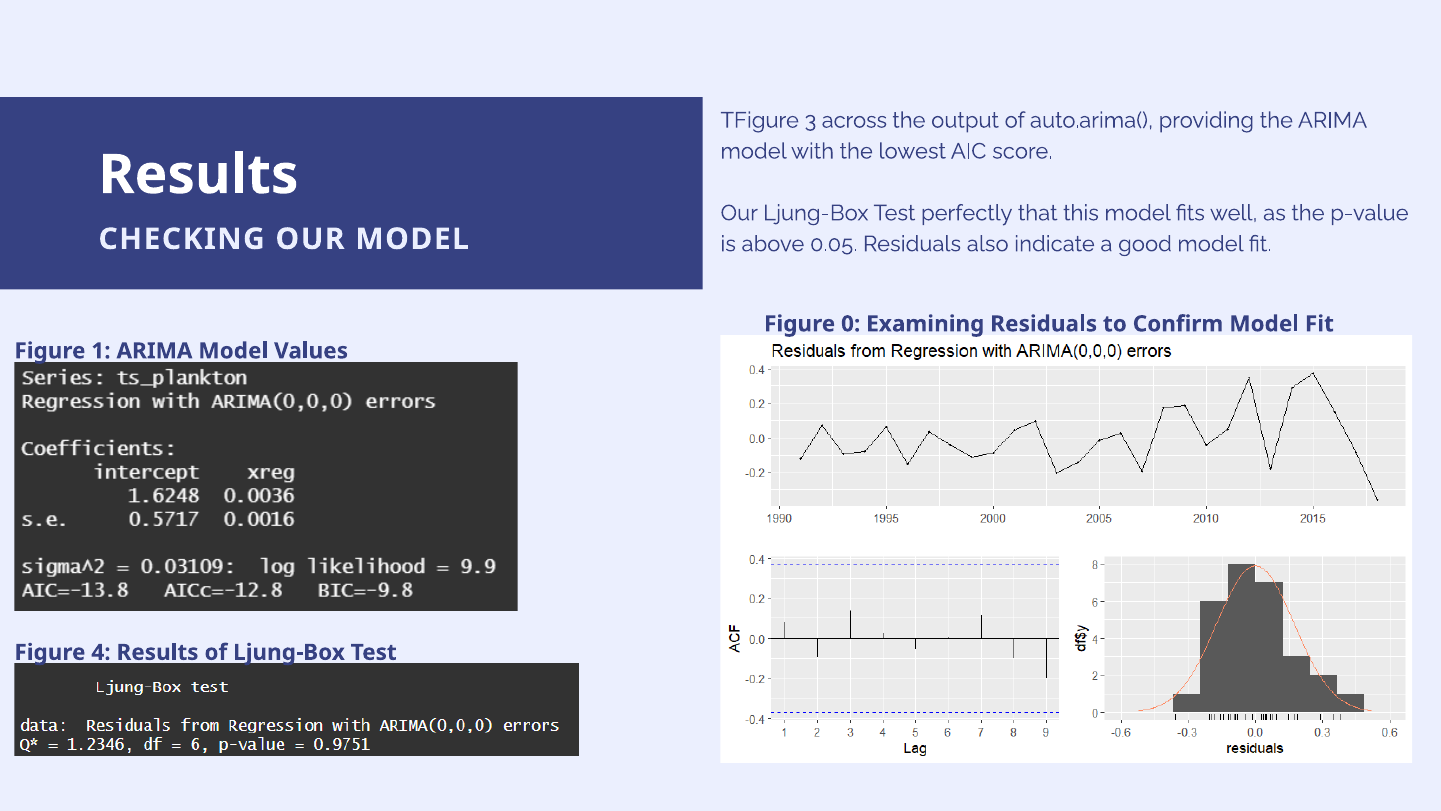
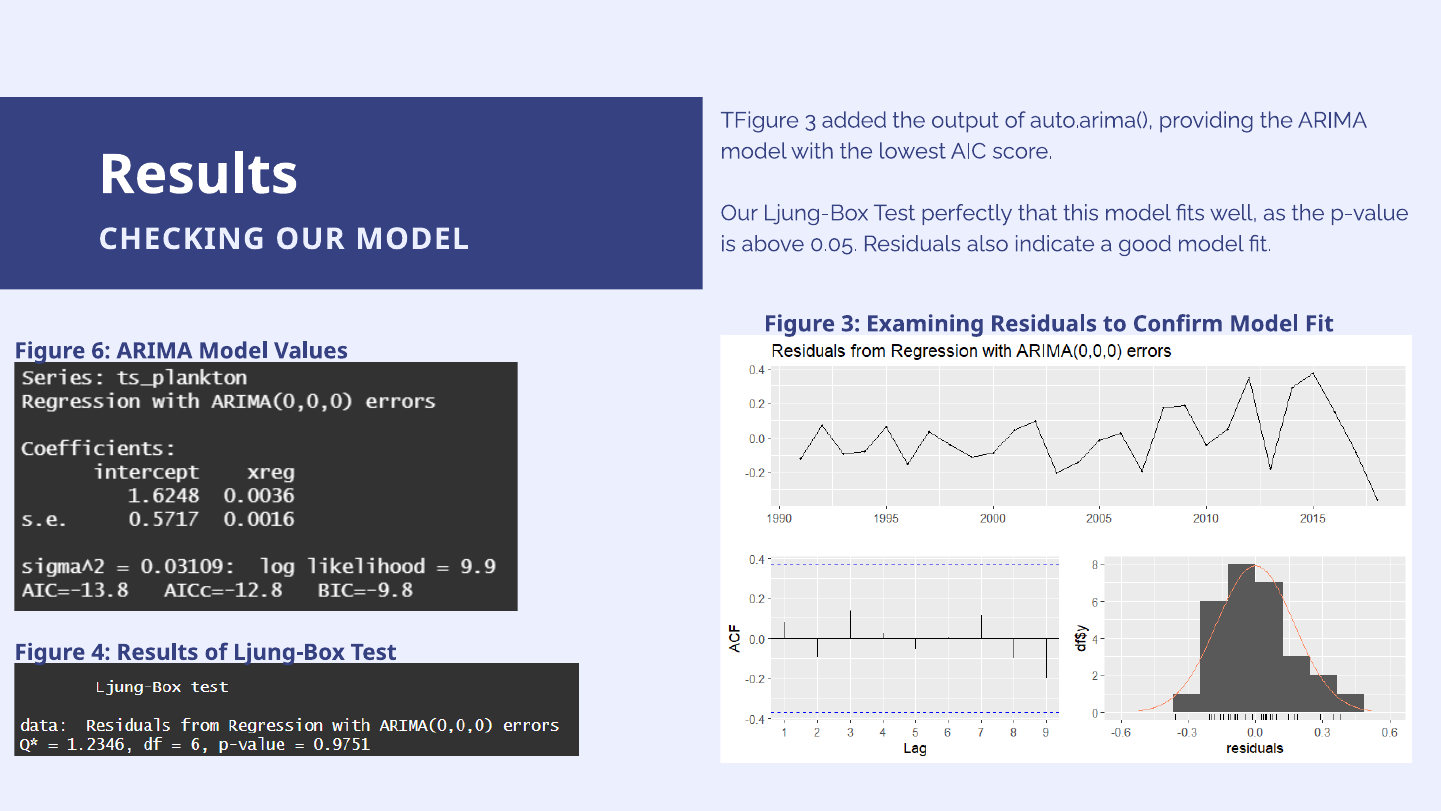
across: across -> added (854, 120)
Figure 0: 0 -> 3 (851, 324)
1: 1 -> 6 (101, 351)
